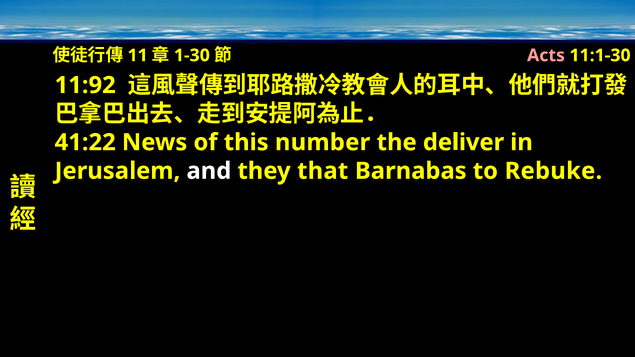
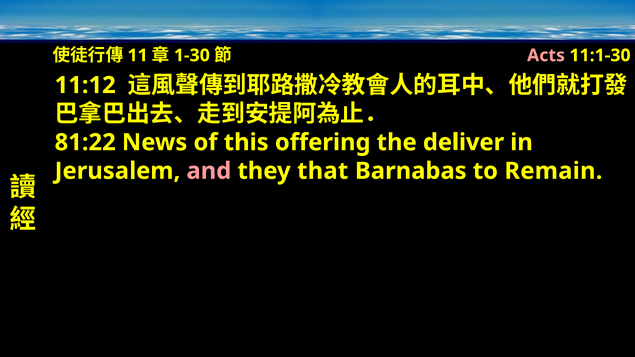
11:92: 11:92 -> 11:12 (85, 85)
41:22: 41:22 -> 81:22 (85, 142)
number: number -> offering (323, 142)
and colour: white -> pink (209, 171)
Rebuke: Rebuke -> Remain (553, 171)
